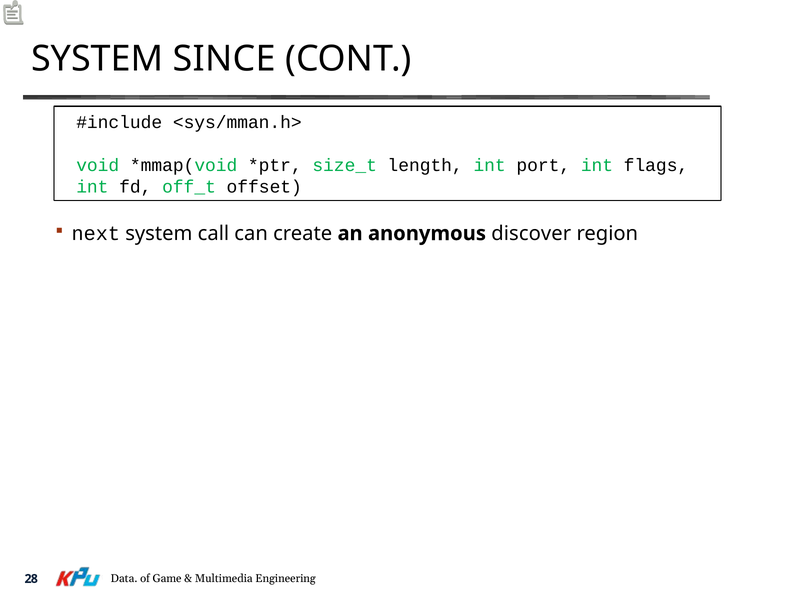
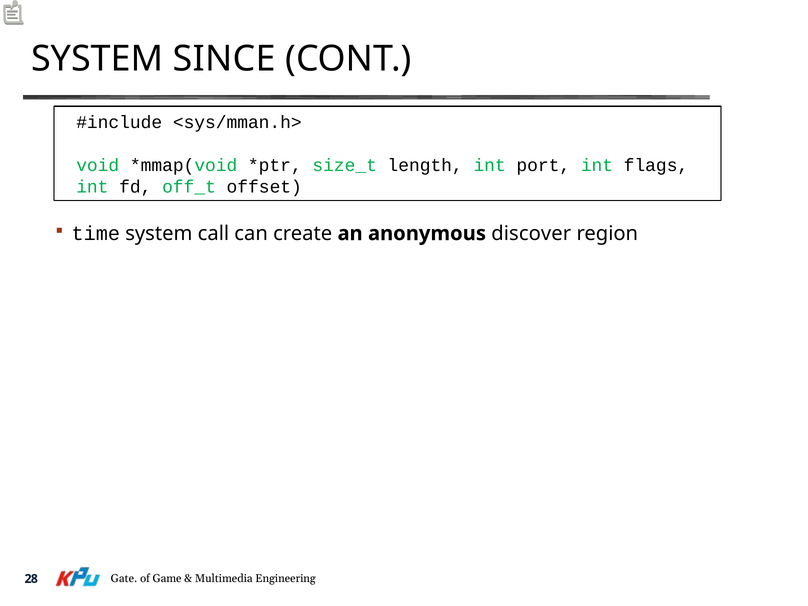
next: next -> time (96, 233)
Data: Data -> Gate (124, 578)
